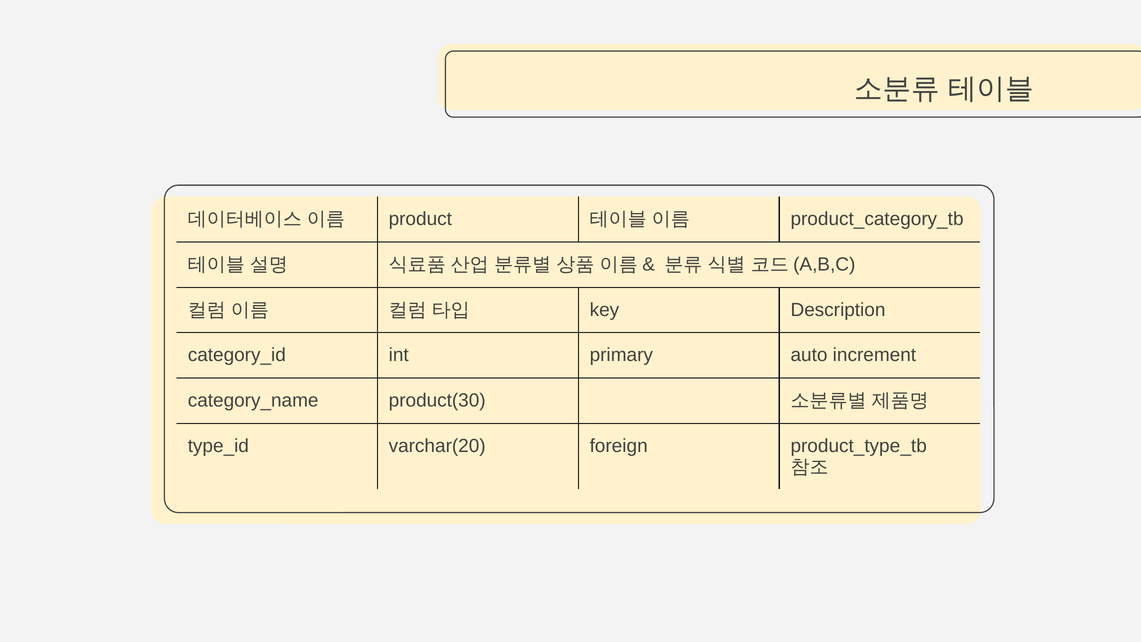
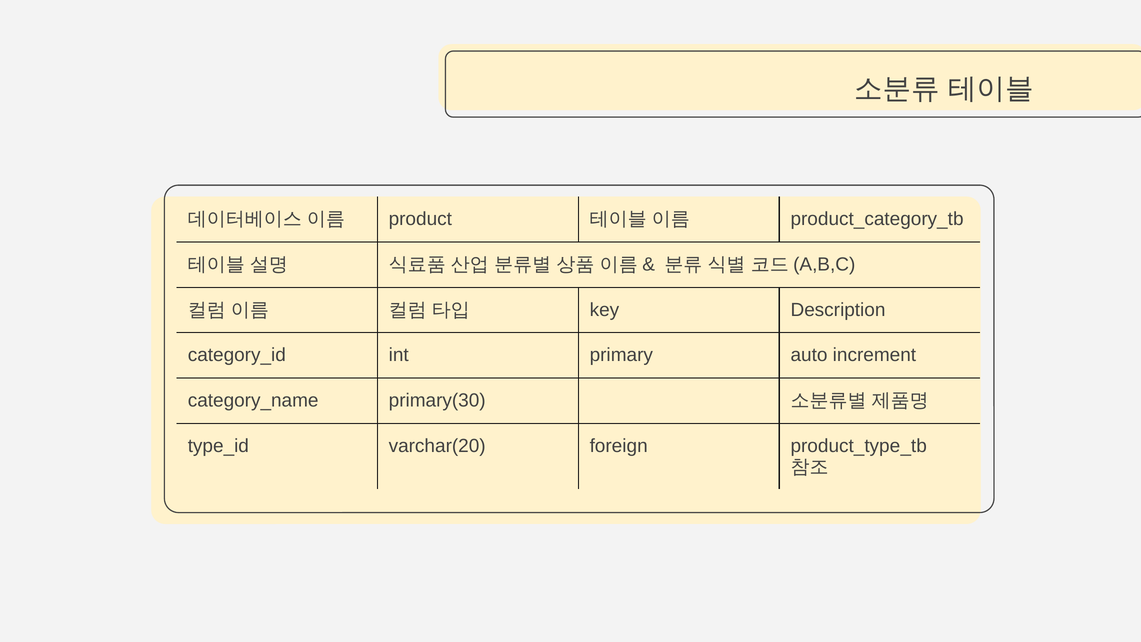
product(30: product(30 -> primary(30 (437, 400)
